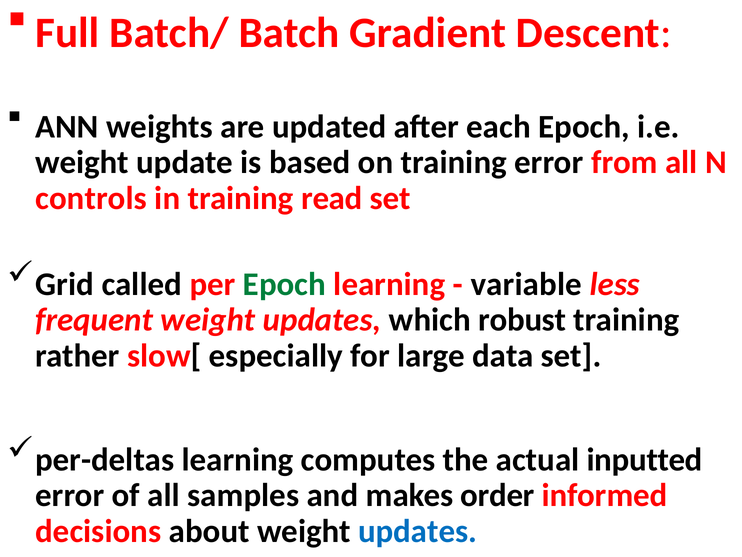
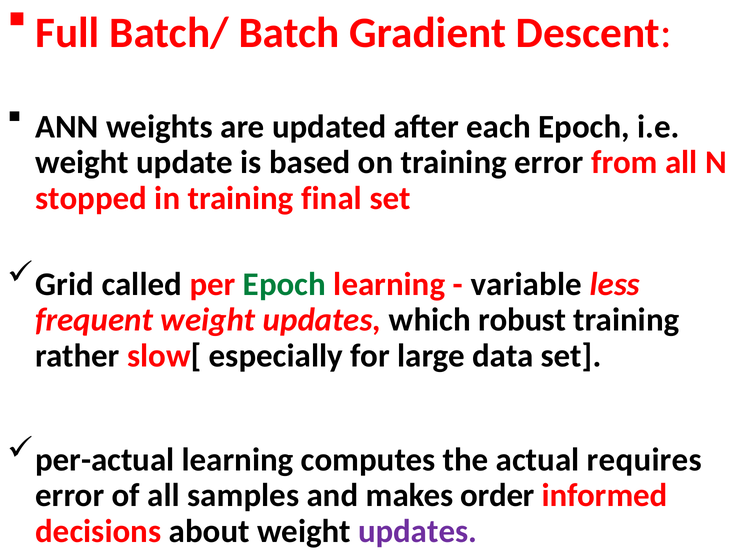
controls: controls -> stopped (91, 198)
read: read -> final (332, 198)
per-deltas: per-deltas -> per-actual (105, 459)
inputted: inputted -> requires (644, 459)
updates colour: blue -> purple (418, 531)
